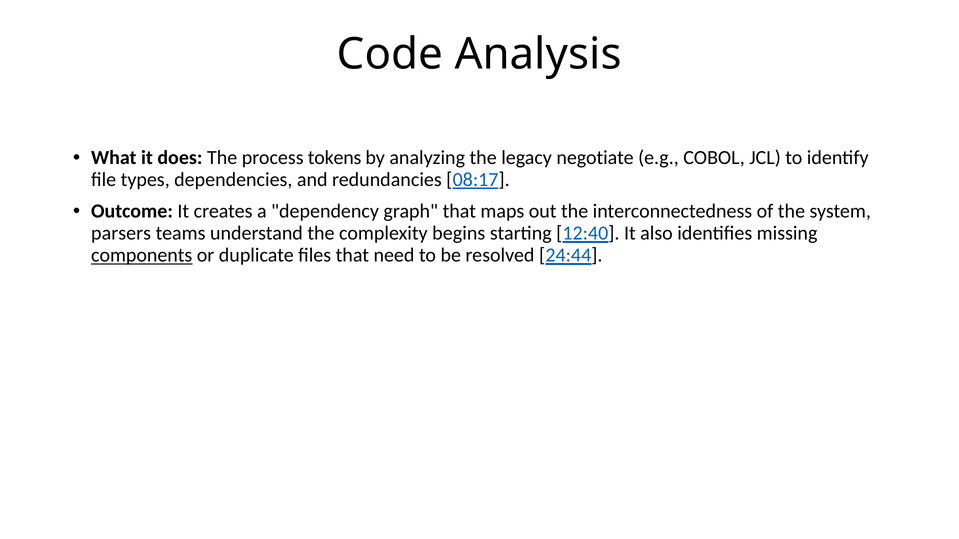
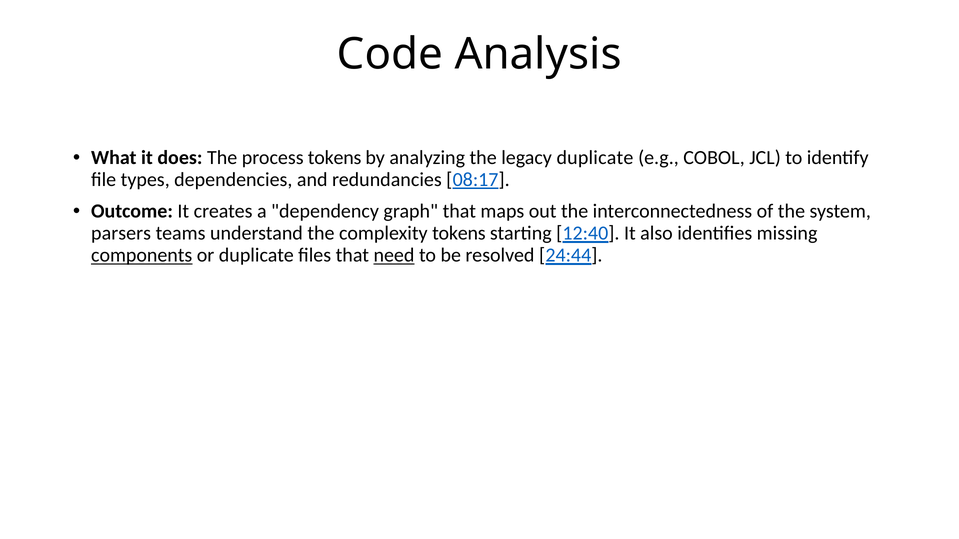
legacy negotiate: negotiate -> duplicate (595, 158)
complexity begins: begins -> tokens (459, 233)
need underline: none -> present (394, 255)
